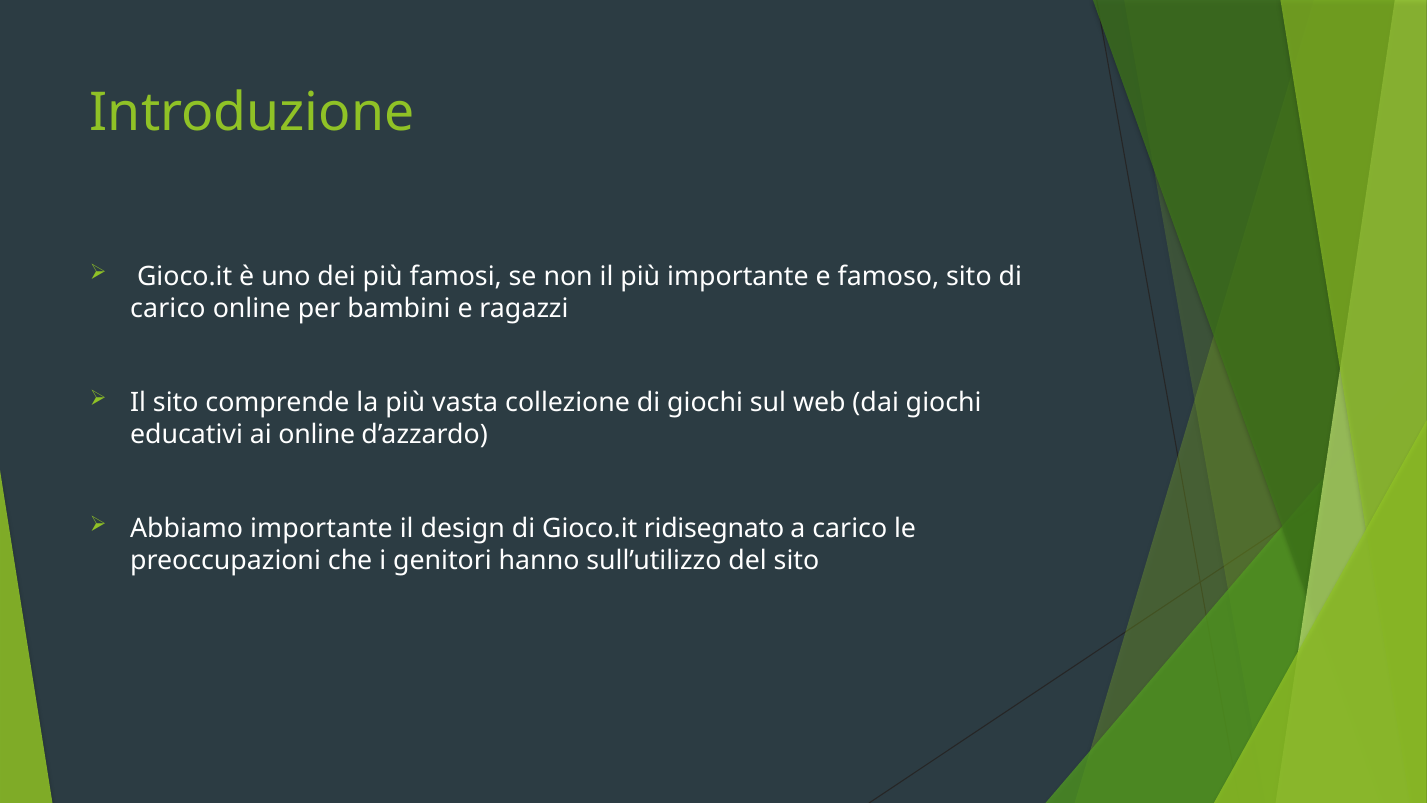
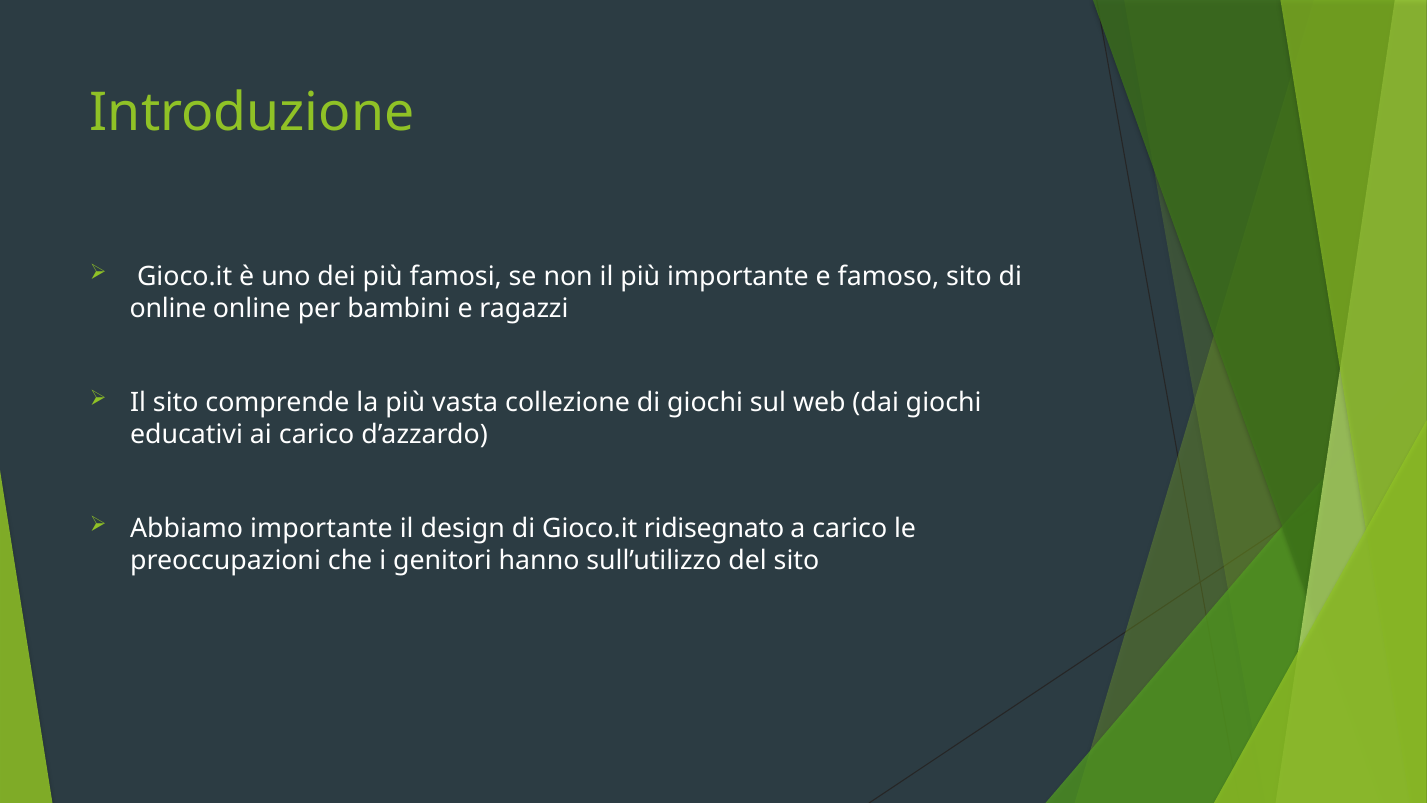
carico: carico -> online (168, 308)
ai online: online -> carico (317, 434)
